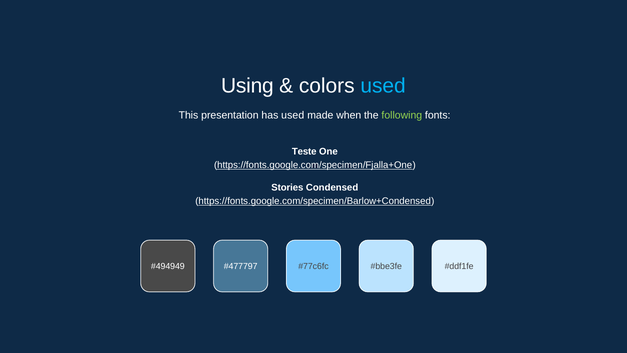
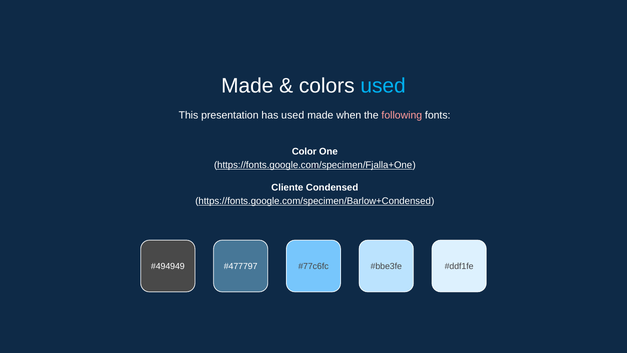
Using: Using -> Made (247, 86)
following colour: light green -> pink (402, 115)
Teste: Teste -> Color (304, 152)
Stories: Stories -> Cliente (287, 188)
